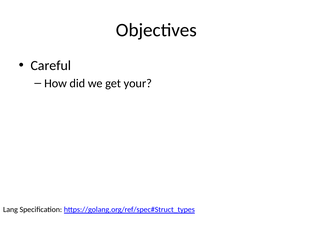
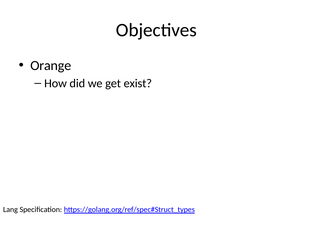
Careful: Careful -> Orange (51, 66)
your: your -> exist (138, 84)
